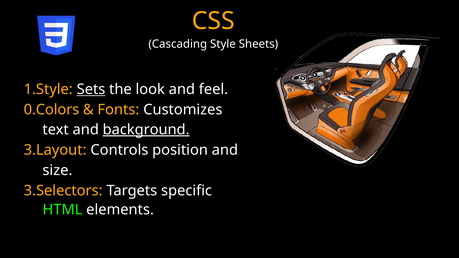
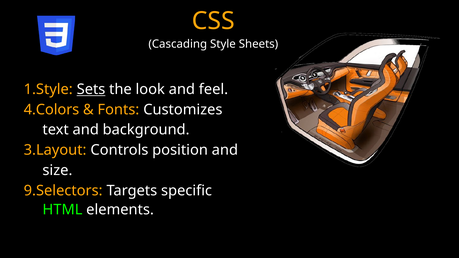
0.Colors: 0.Colors -> 4.Colors (51, 110)
background underline: present -> none (146, 130)
3.Selectors: 3.Selectors -> 9.Selectors (63, 191)
